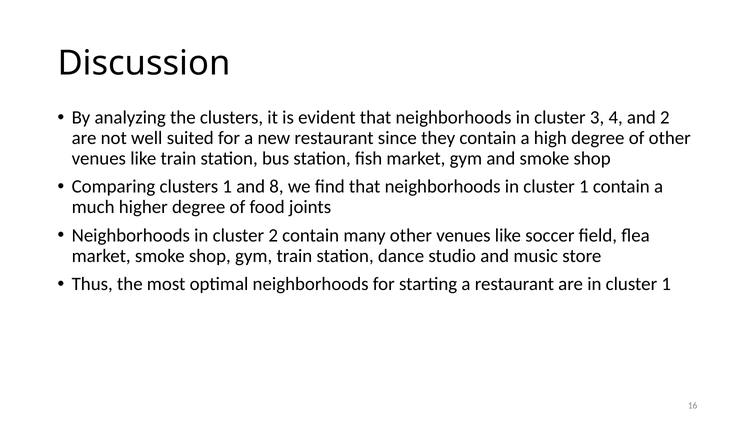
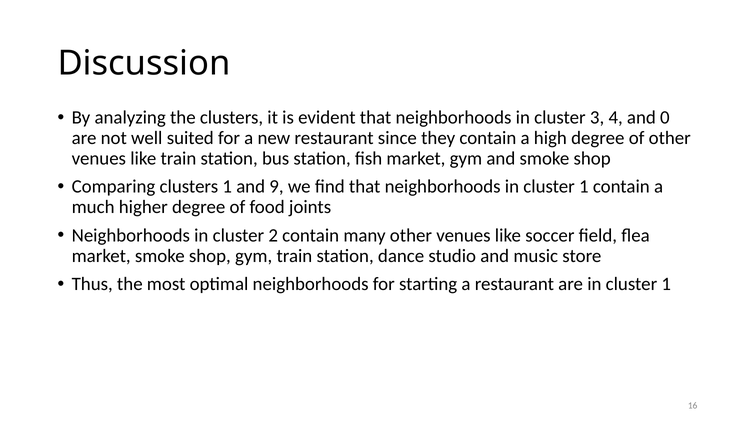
and 2: 2 -> 0 (665, 118)
8: 8 -> 9 (277, 187)
